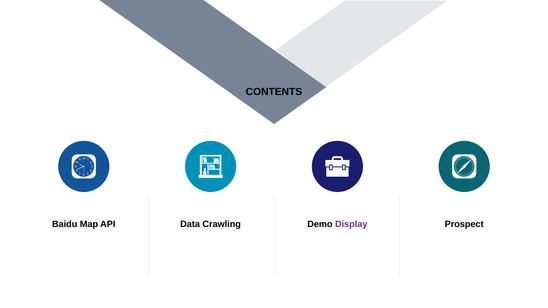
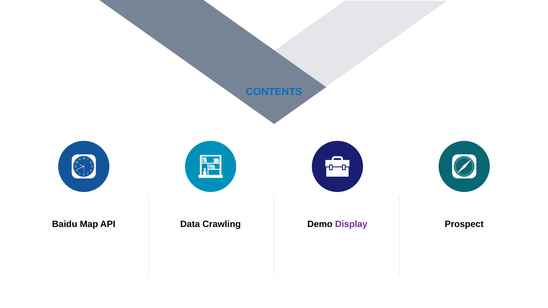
CONTENTS colour: black -> blue (274, 92)
